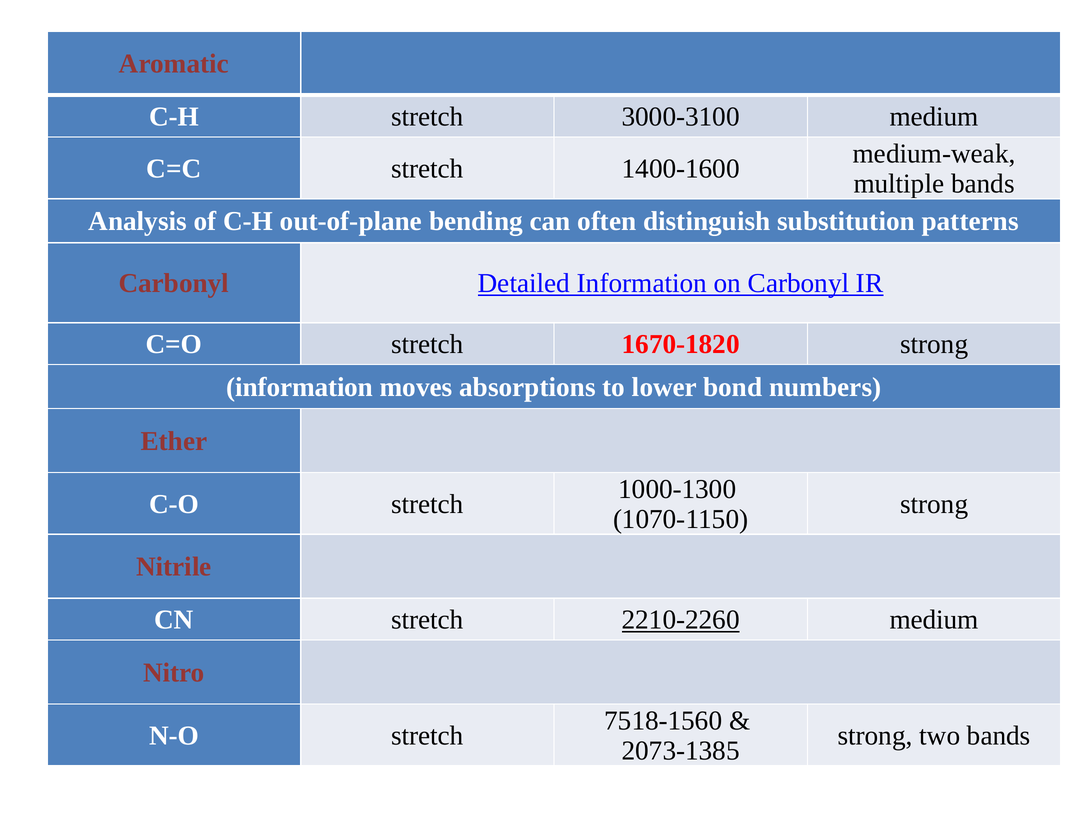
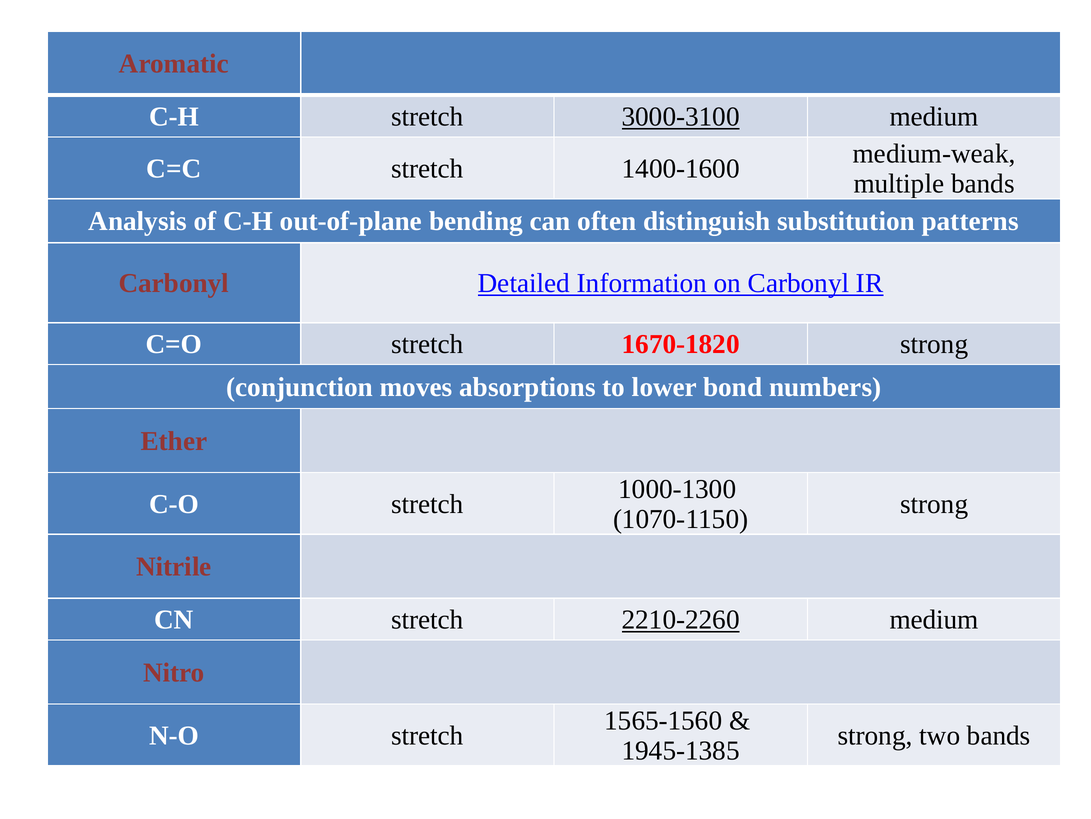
3000-3100 underline: none -> present (681, 117)
information: information -> conjunction (300, 387)
7518-1560: 7518-1560 -> 1565-1560 (663, 720)
2073-1385: 2073-1385 -> 1945-1385 (681, 750)
